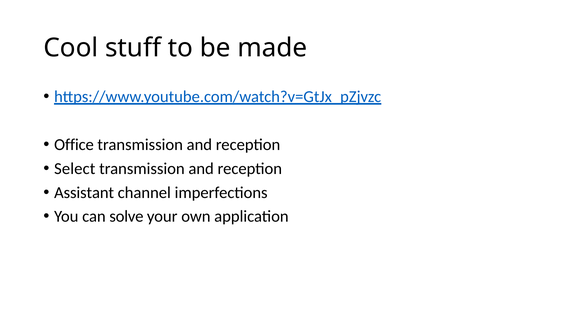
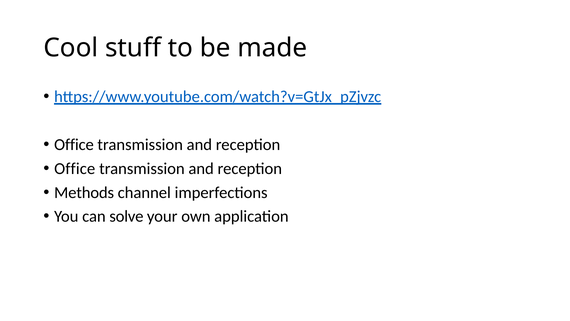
Select: Select -> Office (75, 168)
Assistant: Assistant -> Methods (84, 192)
